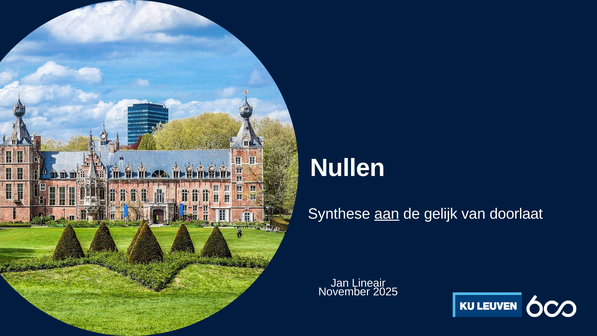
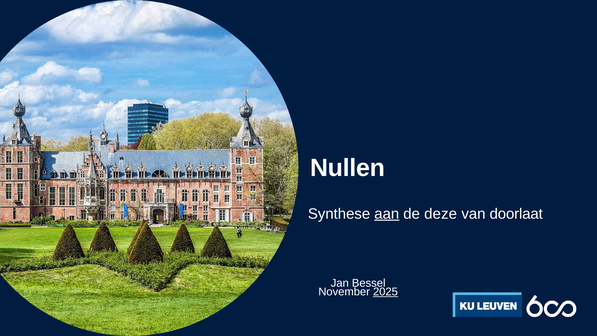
gelijk: gelijk -> deze (441, 214)
Lineair: Lineair -> Bessel (369, 283)
2025 underline: none -> present (385, 292)
